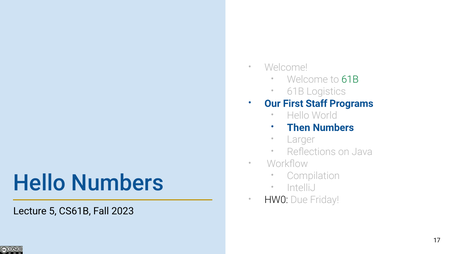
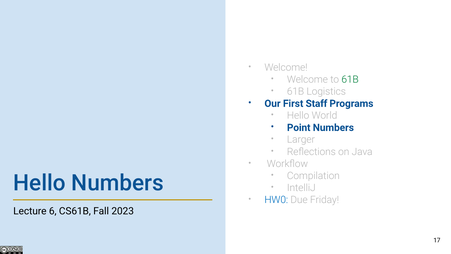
Then: Then -> Point (299, 127)
HW0 colour: black -> blue (276, 200)
5: 5 -> 6 (53, 211)
